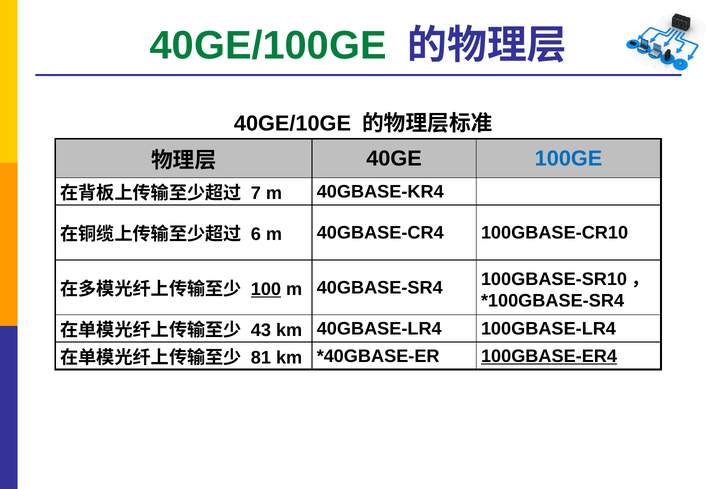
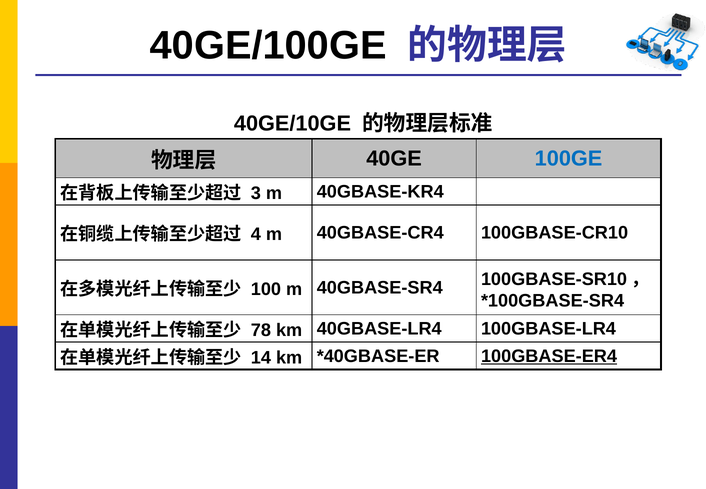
40GE/100GE colour: green -> black (268, 46)
7: 7 -> 3 (256, 193)
6: 6 -> 4 (256, 234)
100 underline: present -> none (266, 289)
43: 43 -> 78 (261, 330)
81: 81 -> 14 (261, 358)
